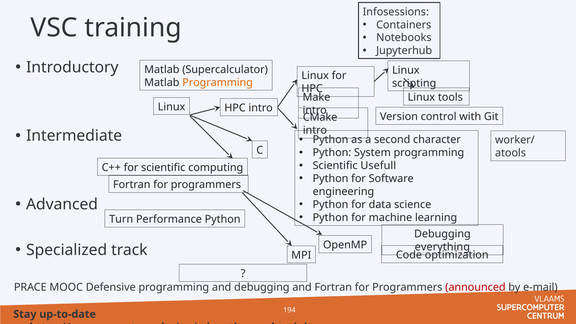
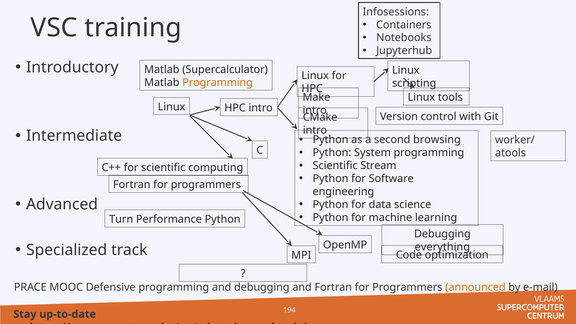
character: character -> browsing (437, 140)
Usefull: Usefull -> Stream (378, 166)
announced colour: red -> orange (475, 287)
